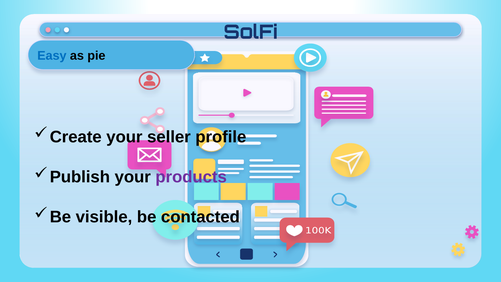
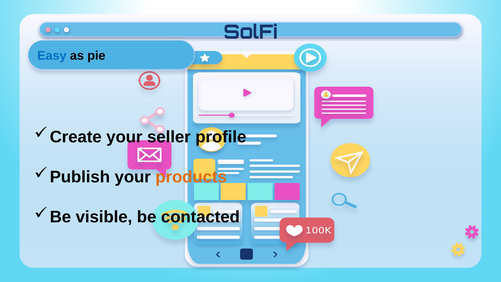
products colour: purple -> orange (191, 177)
